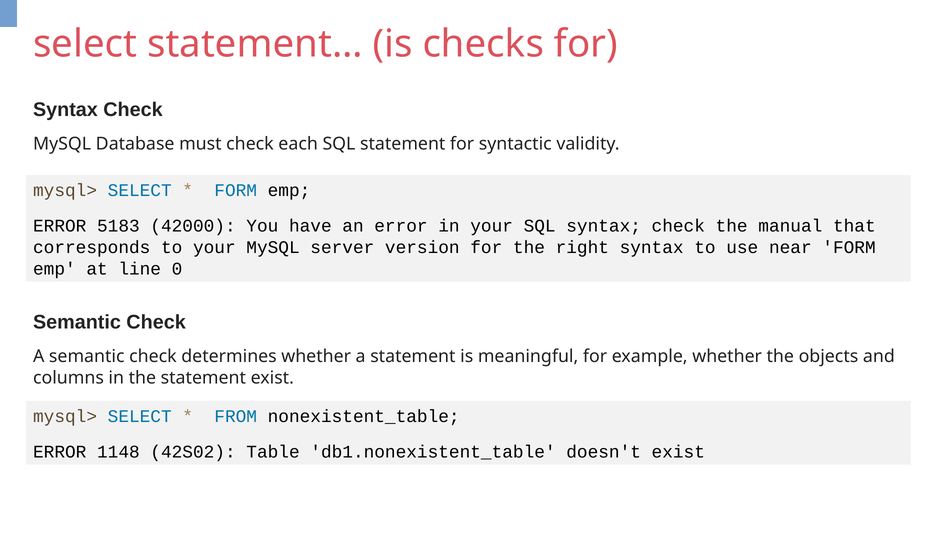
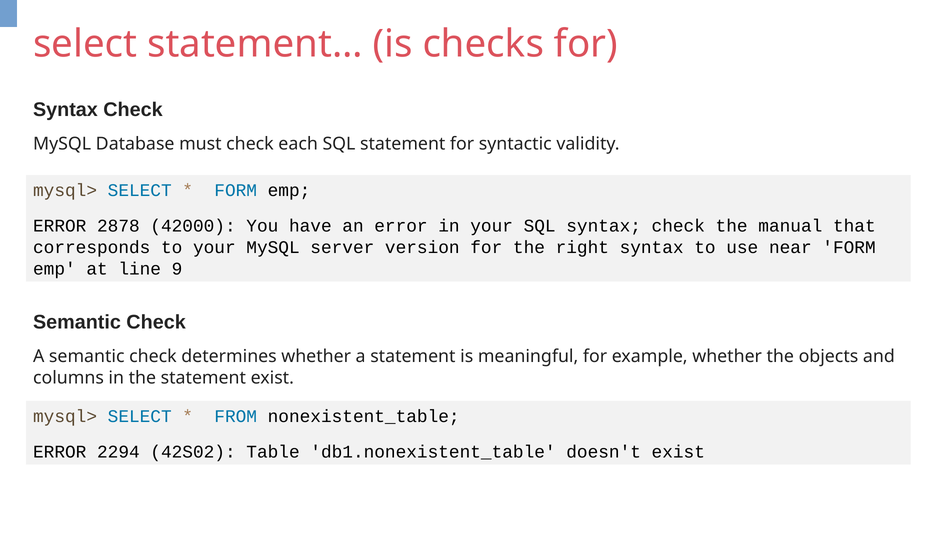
5183: 5183 -> 2878 (118, 226)
0: 0 -> 9 (177, 269)
1148: 1148 -> 2294 (118, 452)
